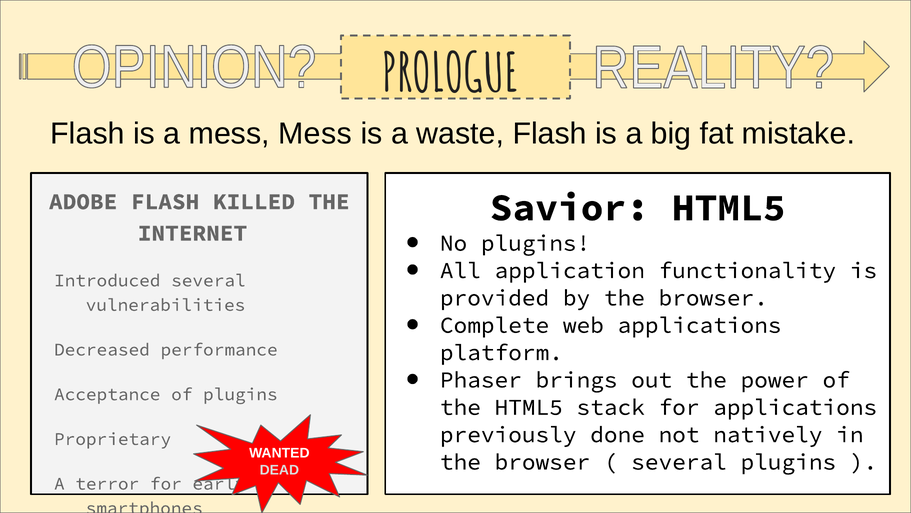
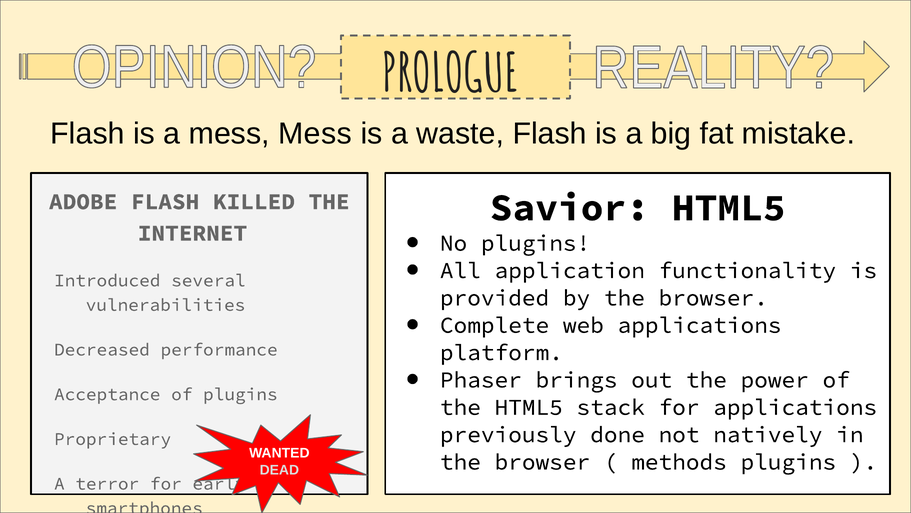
several: several -> methods (679, 462)
